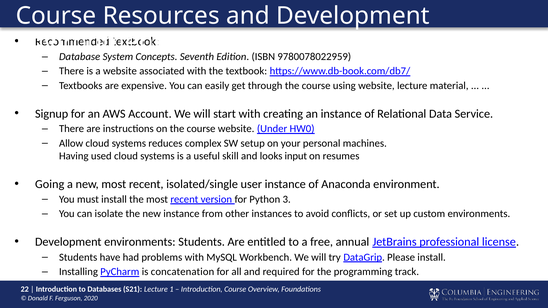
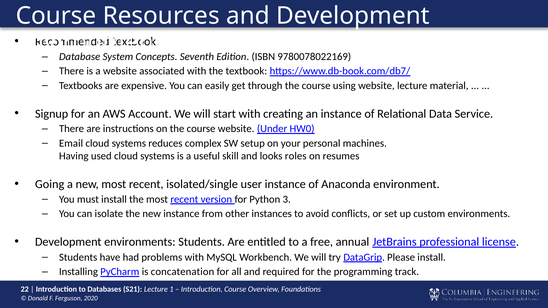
9780078022959: 9780078022959 -> 9780078022169 (314, 57)
Allow: Allow -> Email (71, 143)
input: input -> roles (296, 156)
